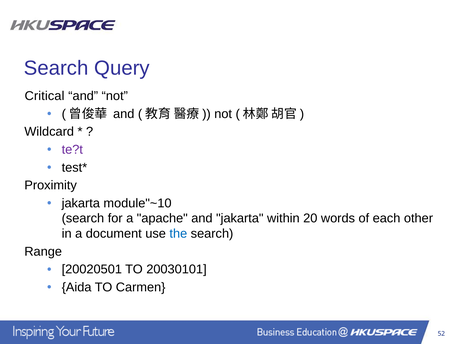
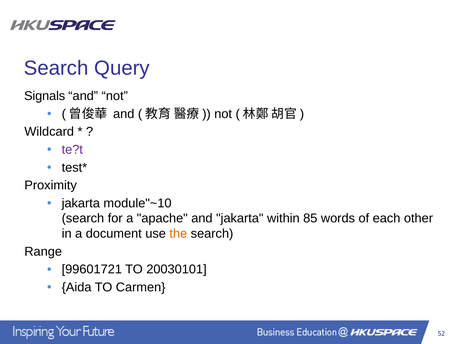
Critical: Critical -> Signals (45, 96)
20: 20 -> 85 (310, 219)
the colour: blue -> orange (178, 234)
20020501: 20020501 -> 99601721 (92, 270)
